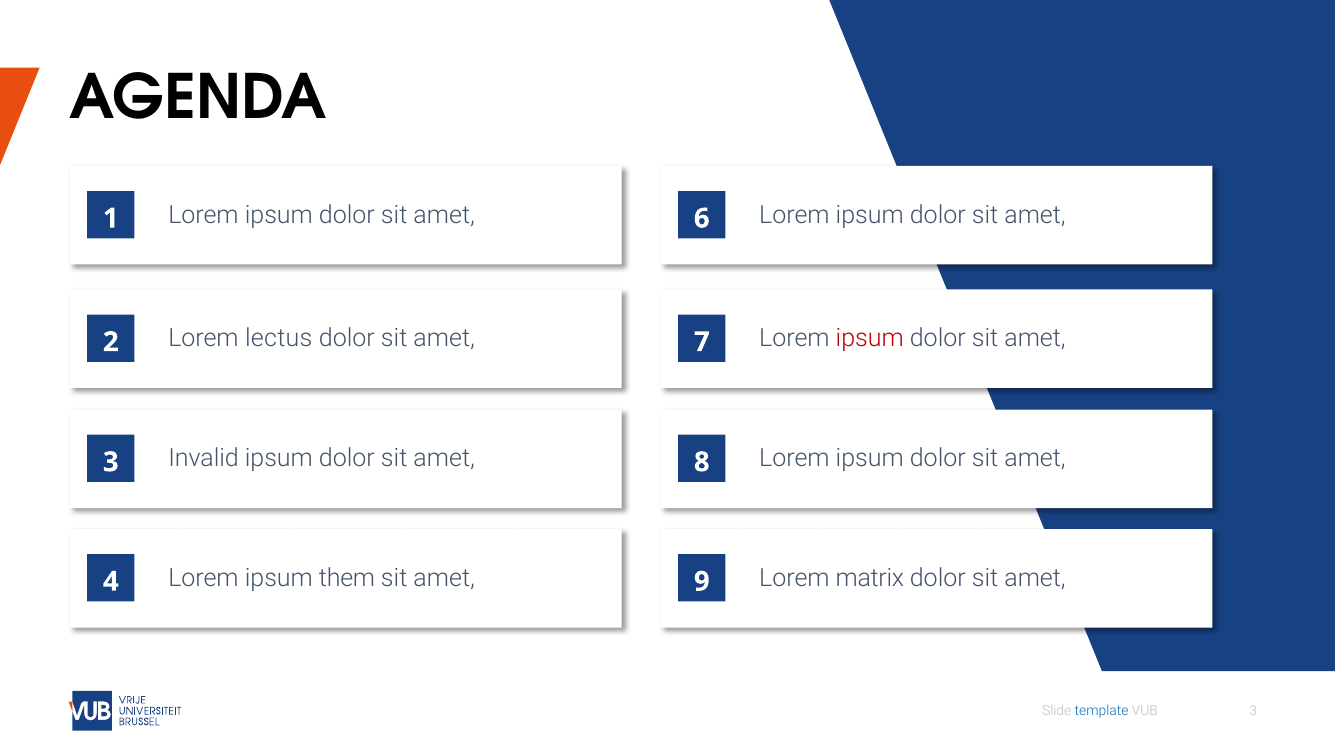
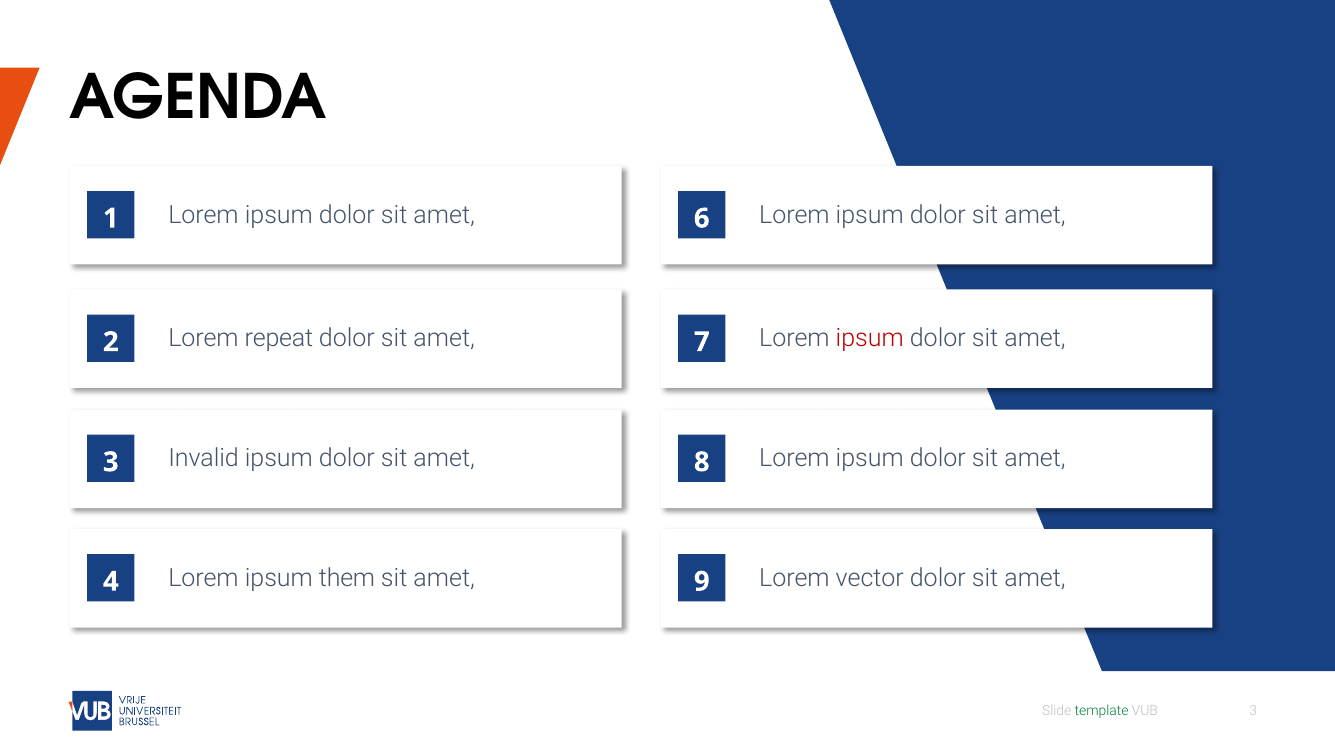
lectus: lectus -> repeat (279, 339)
matrix: matrix -> vector (870, 578)
template colour: blue -> green (1102, 711)
